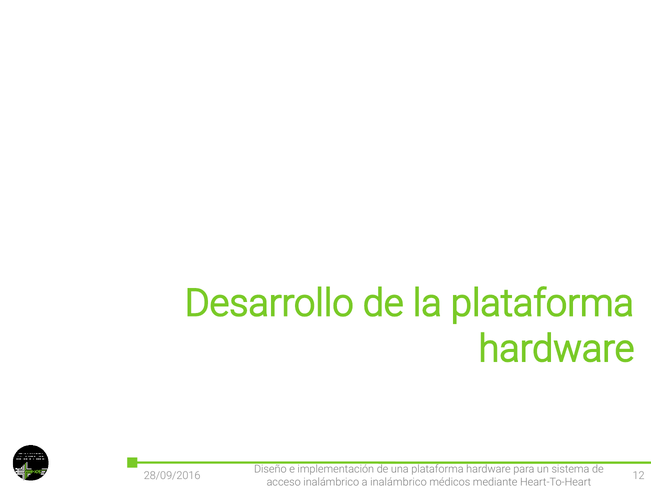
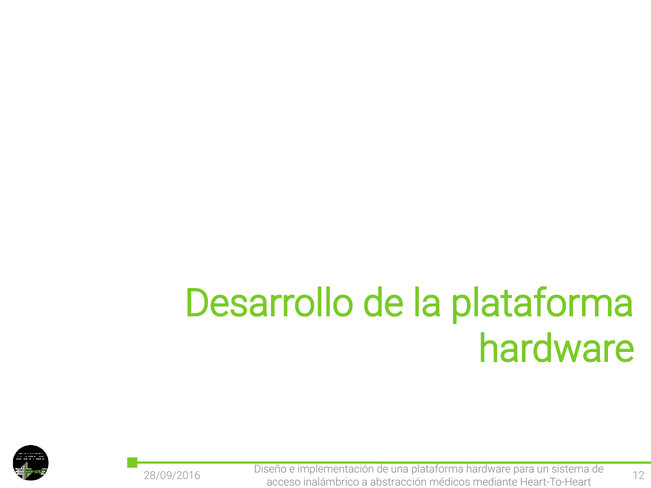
a inalámbrico: inalámbrico -> abstracción (398, 482)
